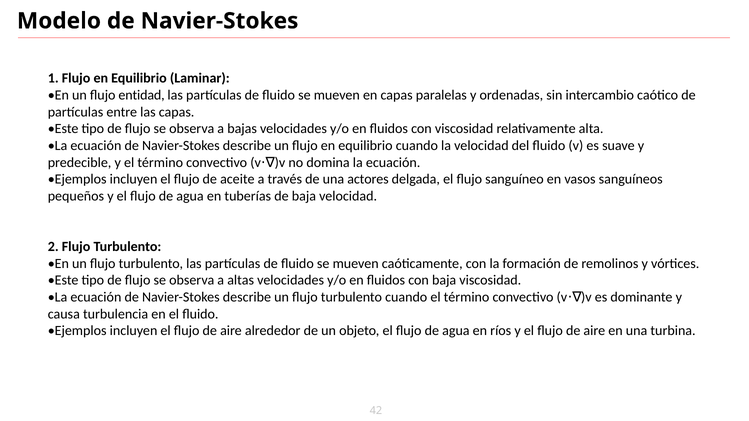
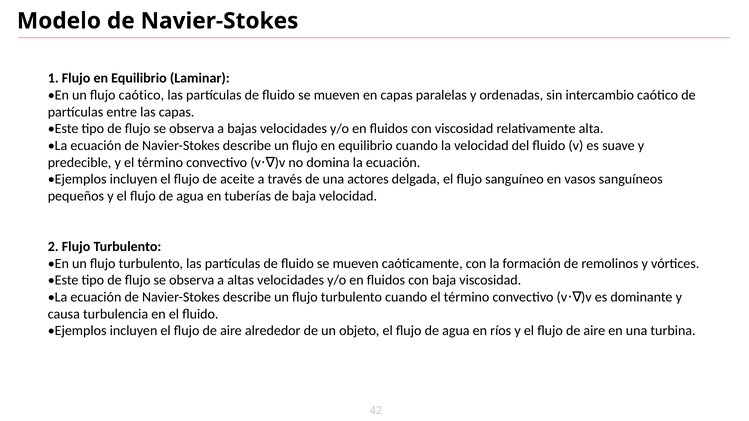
flujo entidad: entidad -> caótico (141, 95)
